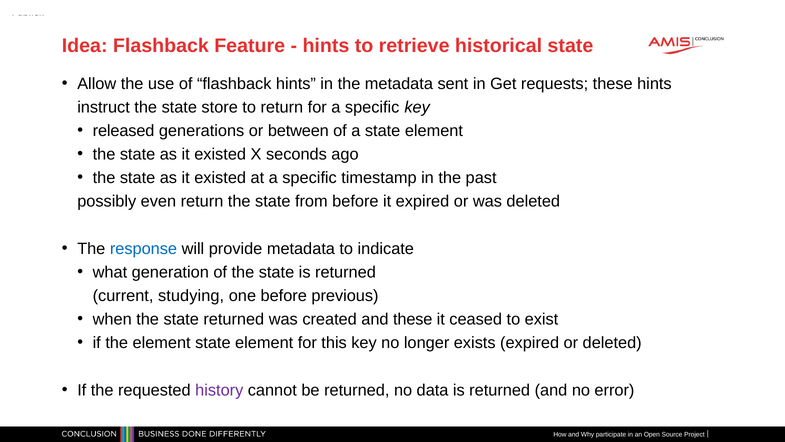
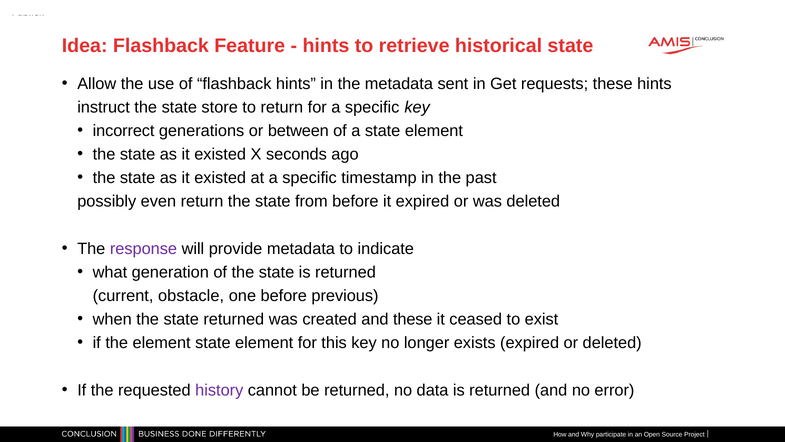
released: released -> incorrect (124, 131)
response colour: blue -> purple (143, 248)
studying: studying -> obstacle (191, 296)
